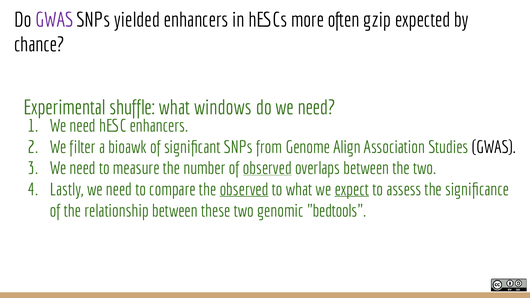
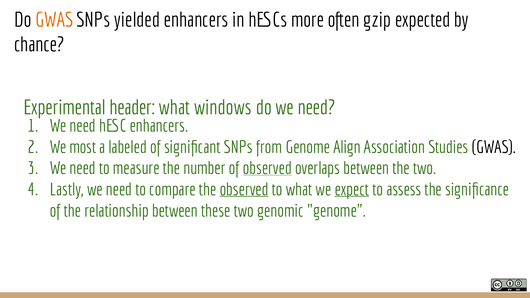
GWAS colour: purple -> orange (54, 20)
shuffle: shuffle -> header (132, 108)
filter: filter -> most (83, 147)
bioawk: bioawk -> labeled (128, 147)
genomic bedtools: bedtools -> genome (337, 211)
